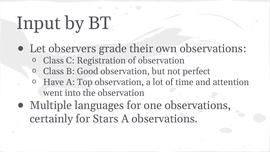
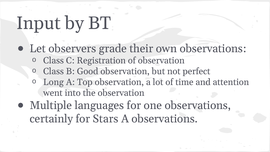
Have: Have -> Long (53, 82)
